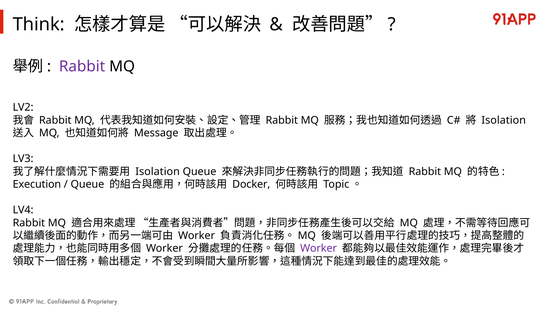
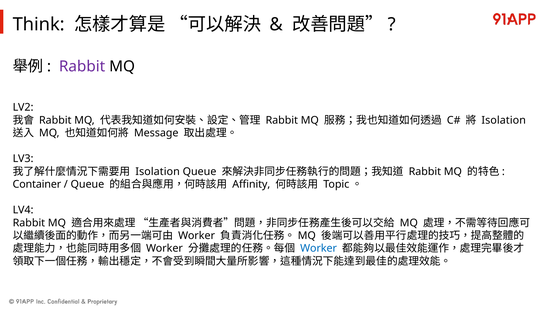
Execution: Execution -> Container (37, 184)
Docker: Docker -> Affinity (251, 184)
Worker colour: purple -> blue (319, 248)
